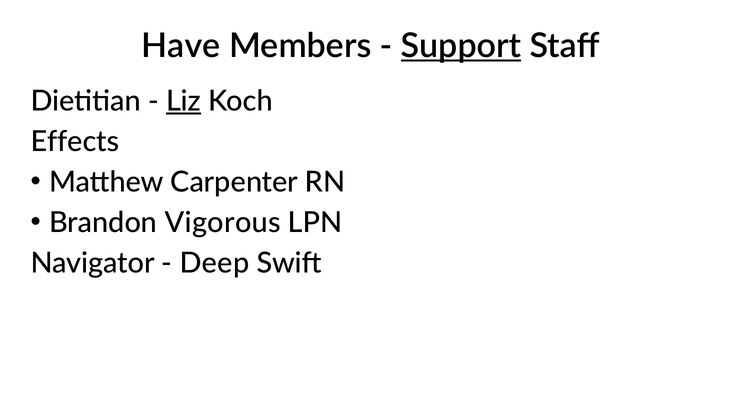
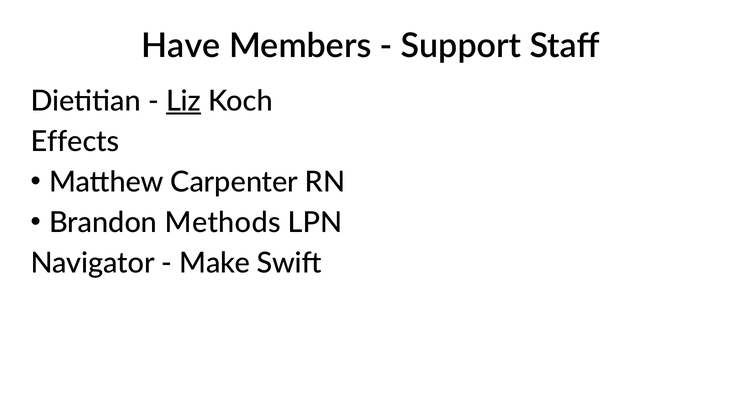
Support underline: present -> none (461, 46)
Vigorous: Vigorous -> Methods (223, 223)
Deep: Deep -> Make (215, 263)
